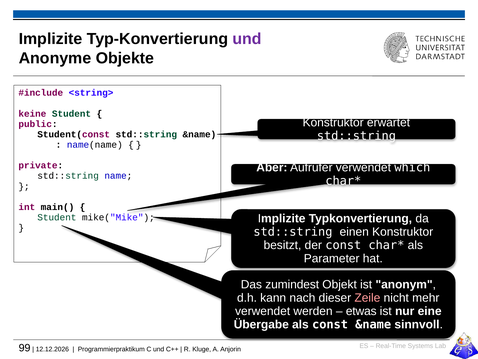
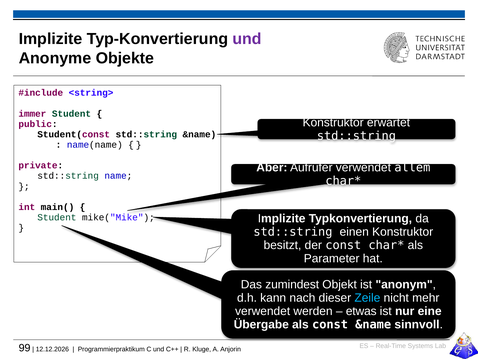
keine: keine -> immer (32, 113)
which: which -> allem (412, 167)
Zeile colour: pink -> light blue (367, 297)
